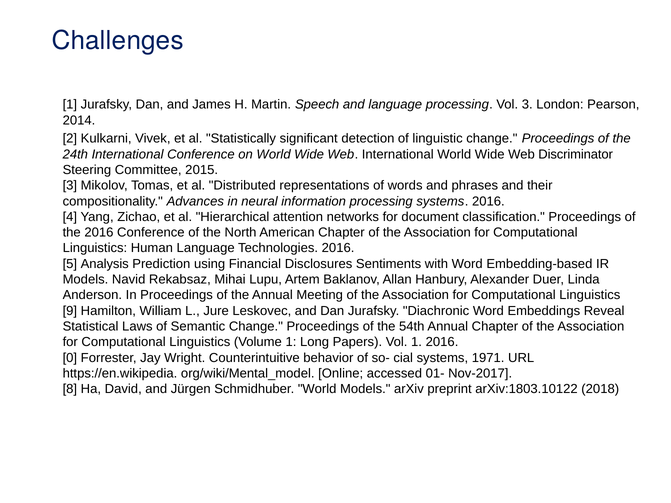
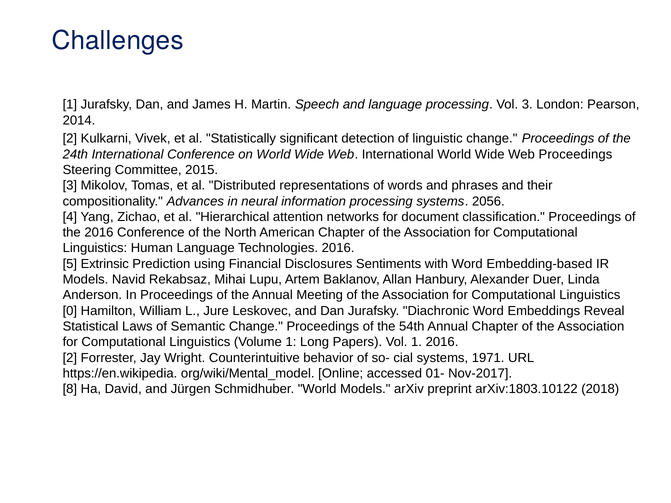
Web Discriminator: Discriminator -> Proceedings (575, 154)
systems 2016: 2016 -> 2056 (488, 201)
Analysis: Analysis -> Extrinsic (105, 264)
9: 9 -> 0 (70, 311)
0: 0 -> 2 (70, 358)
